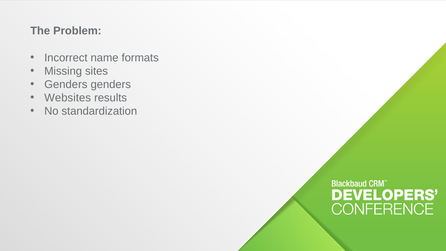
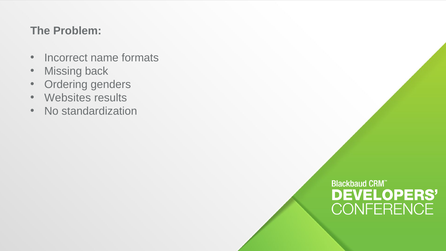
sites: sites -> back (97, 71)
Genders: Genders -> Ordering (66, 84)
